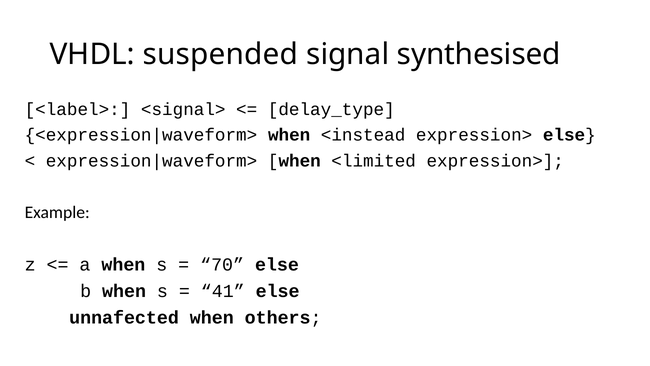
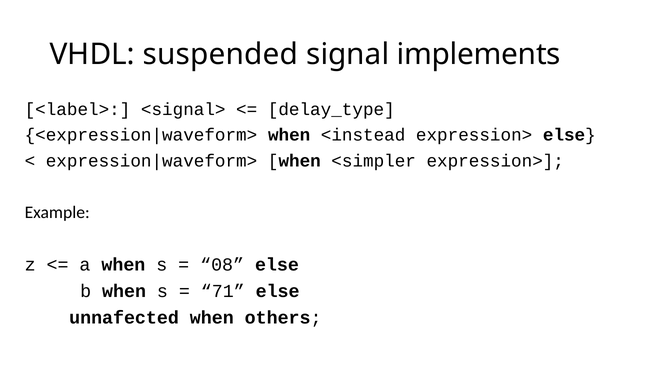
synthesised: synthesised -> implements (479, 55)
<limited: <limited -> <simpler (374, 161)
70: 70 -> 08 (222, 264)
41: 41 -> 71 (223, 291)
